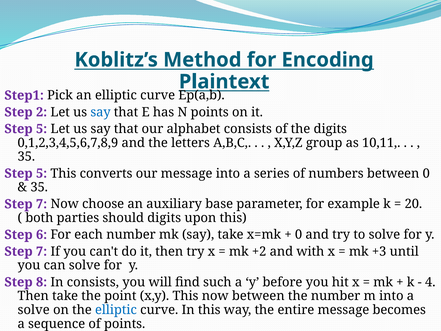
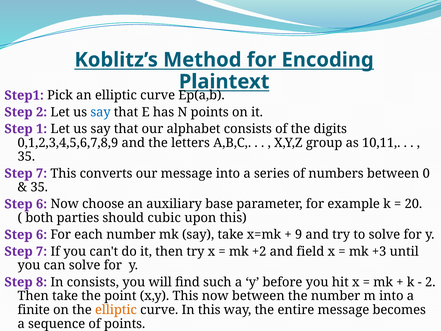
5: 5 -> 1 (42, 129)
5: 5 -> 7 (42, 173)
7: 7 -> 6 (42, 204)
should digits: digits -> cubic (164, 218)
0: 0 -> 9 (299, 235)
with: with -> field (310, 251)
4: 4 -> 2 (430, 282)
solve: solve -> finite (34, 310)
elliptic colour: blue -> orange (116, 310)
